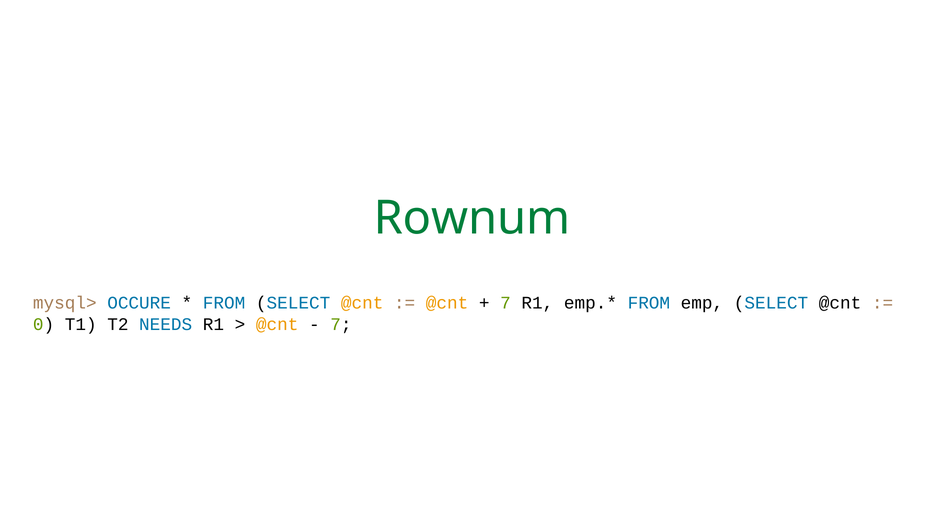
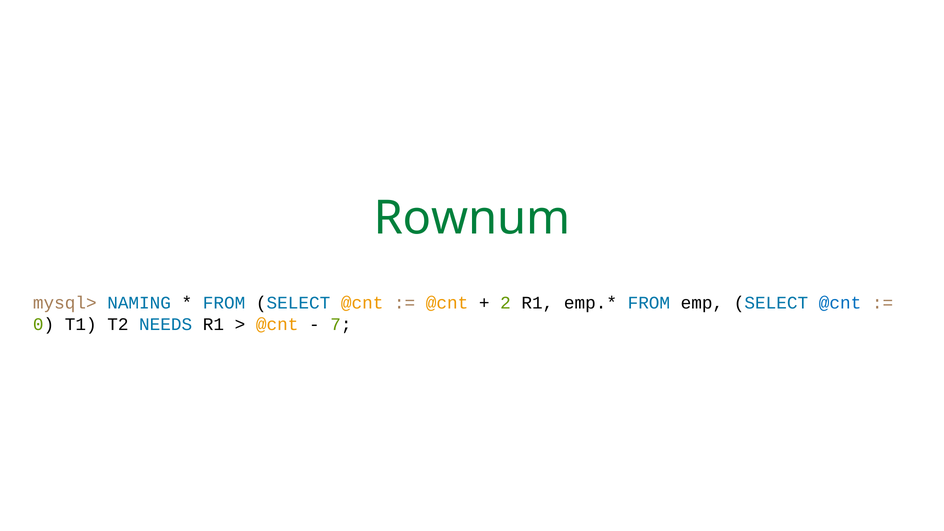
OCCURE: OCCURE -> NAMING (139, 303)
7: 7 -> 2 (506, 303)
@cnt colour: black -> blue (840, 303)
